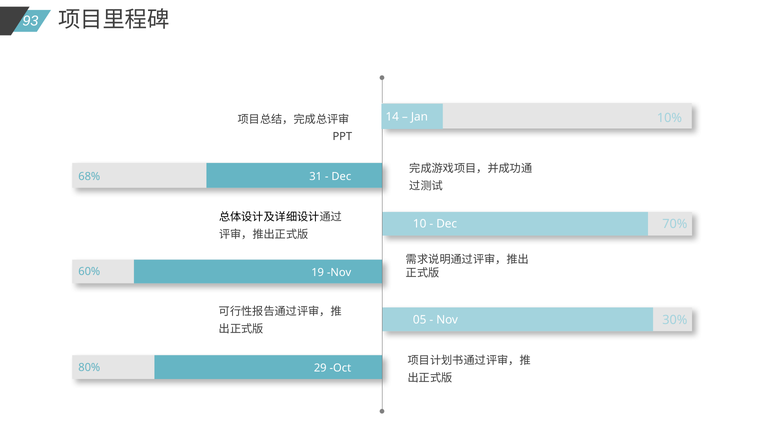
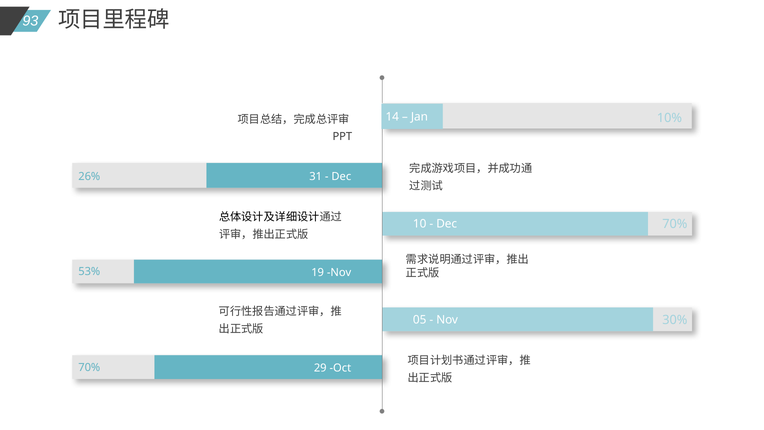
68%: 68% -> 26% (89, 176)
60%: 60% -> 53% (89, 271)
80%: 80% -> 70% (89, 367)
